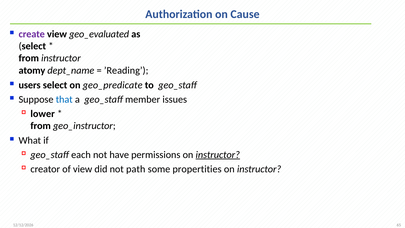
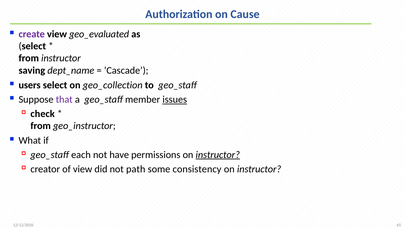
atomy: atomy -> saving (32, 70)
’Reading: ’Reading -> ’Cascade (126, 70)
geo_predicate: geo_predicate -> geo_collection (113, 85)
that colour: blue -> purple (64, 99)
issues underline: none -> present (175, 99)
lower: lower -> check (43, 114)
propertities: propertities -> consistency (197, 169)
